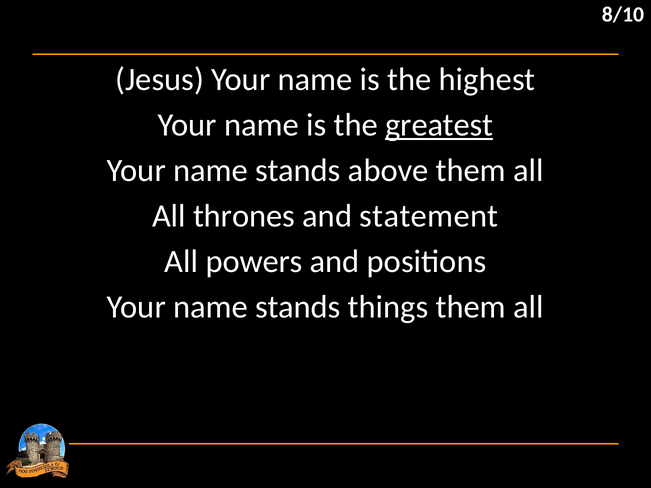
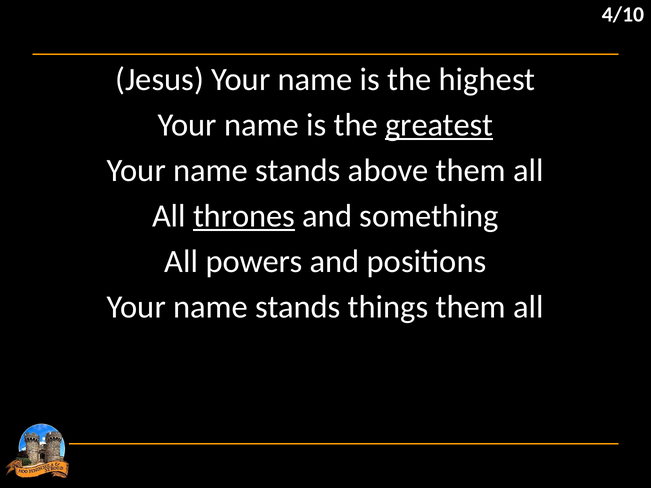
8/10: 8/10 -> 4/10 (623, 15)
thrones underline: none -> present (244, 216)
statement: statement -> something (429, 216)
